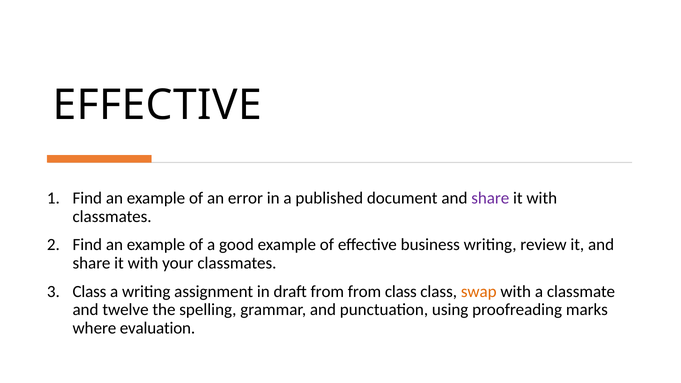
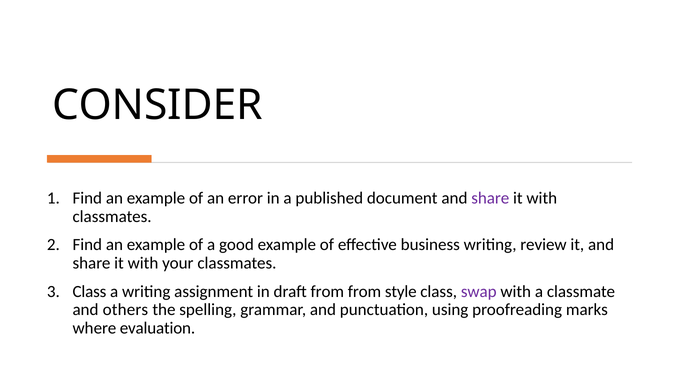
EFFECTIVE: EFFECTIVE -> CONSIDER (157, 105)
from class: class -> style (401, 291)
swap colour: orange -> purple (479, 291)
twelve: twelve -> others (125, 310)
